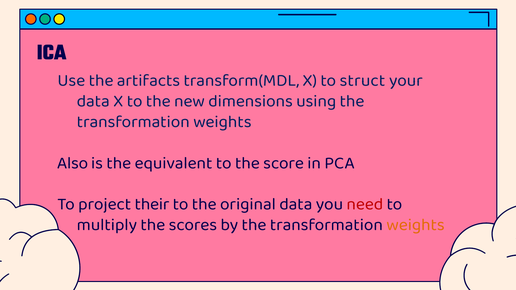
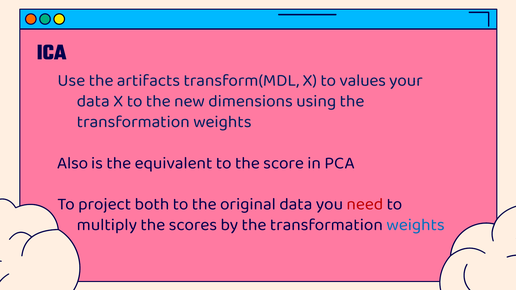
struct: struct -> values (363, 80)
their: their -> both (152, 204)
weights colour: orange -> blue (416, 225)
